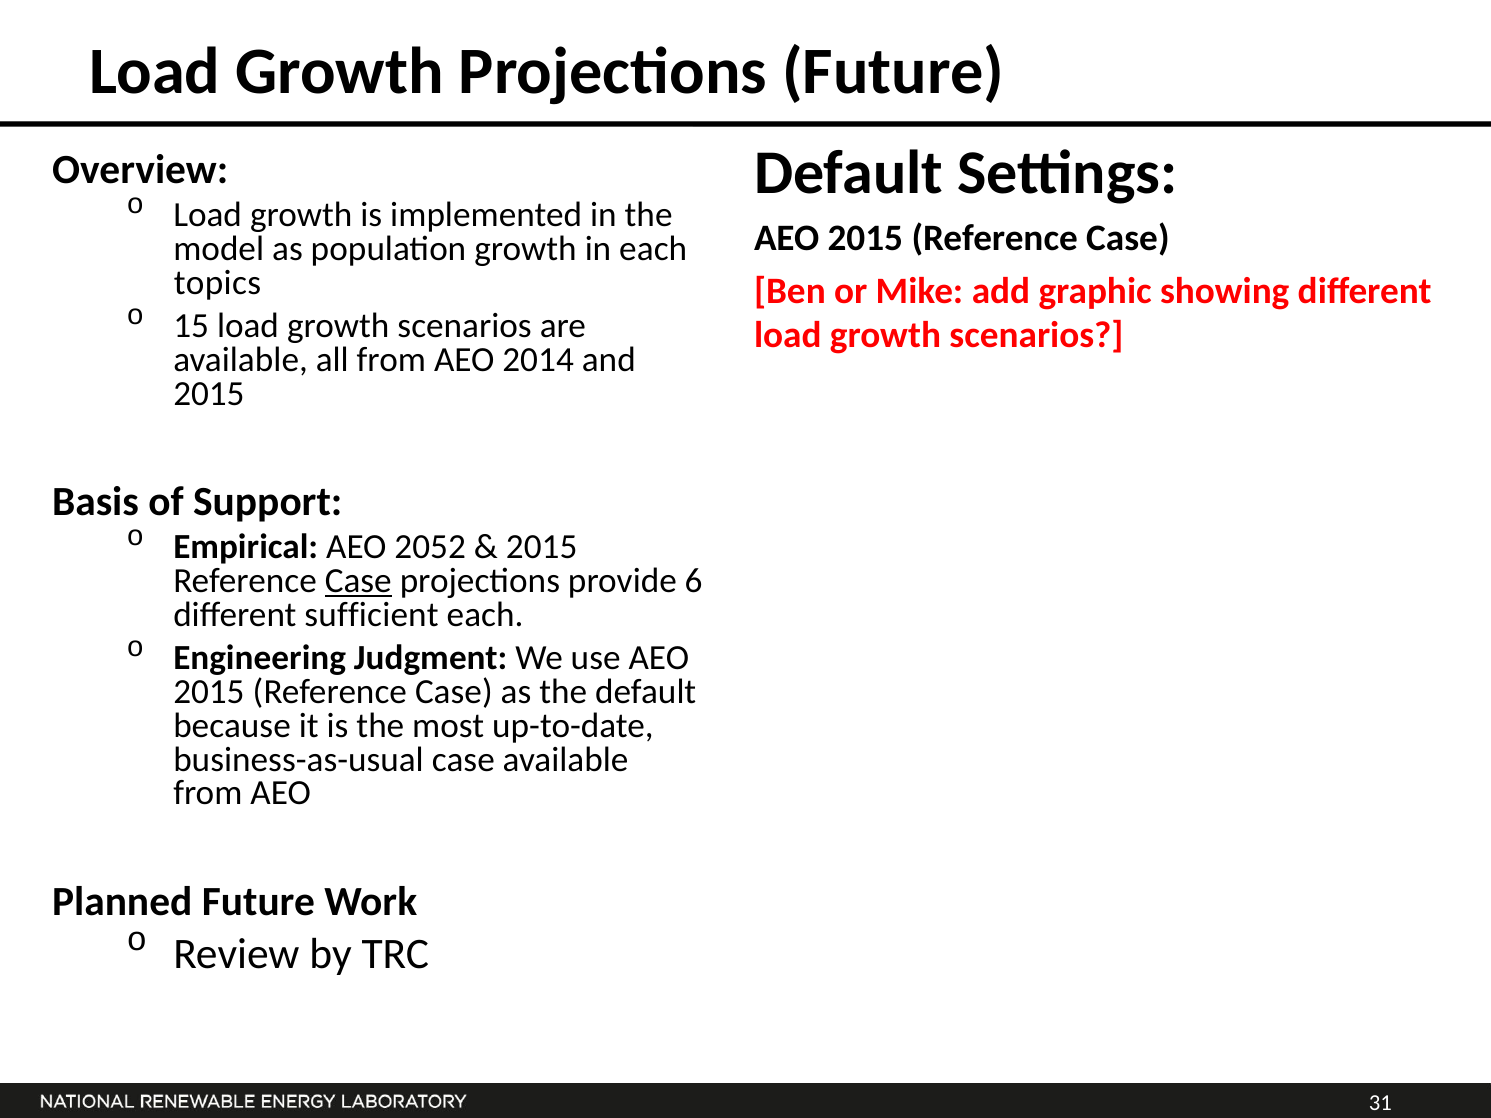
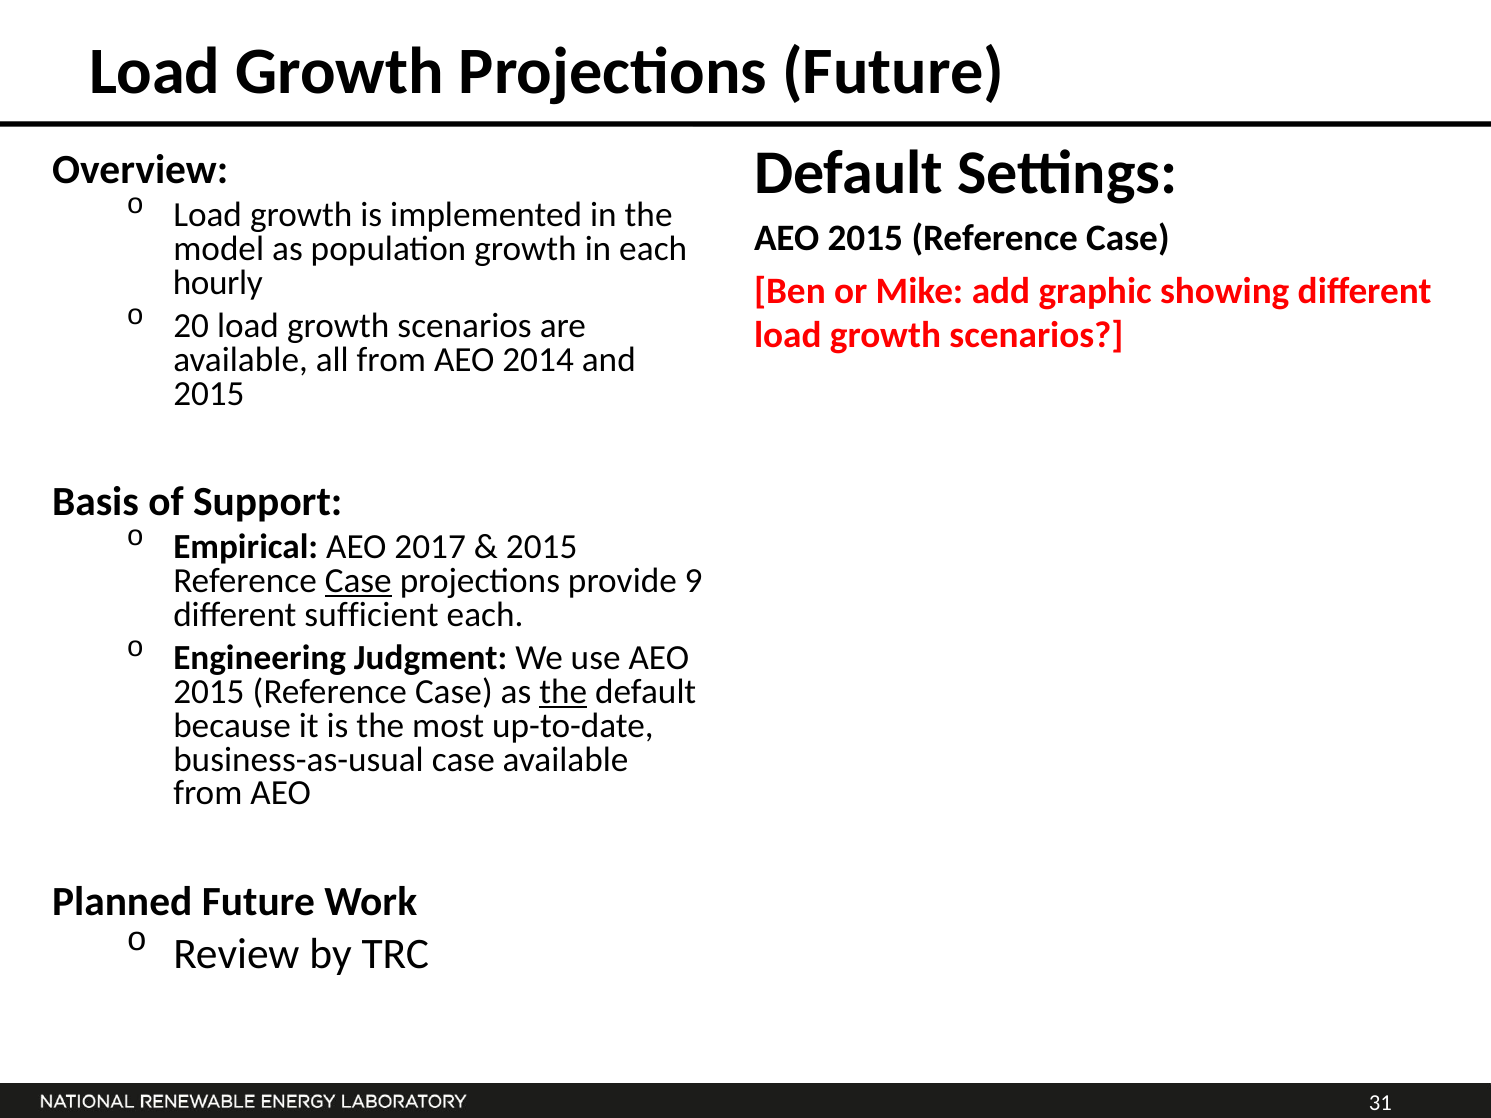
topics: topics -> hourly (218, 283)
15: 15 -> 20 (191, 326)
2052: 2052 -> 2017 (430, 547)
6: 6 -> 9 (694, 581)
the underline: none -> present (563, 692)
